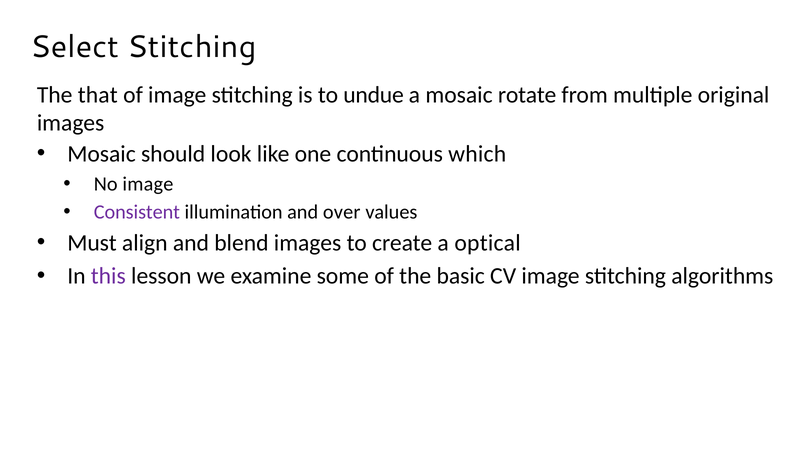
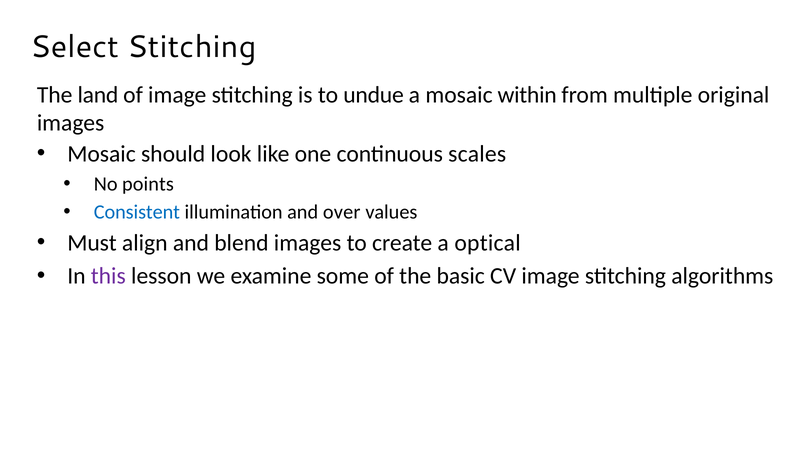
that: that -> land (98, 95)
rotate: rotate -> within (527, 95)
which: which -> scales (477, 154)
No image: image -> points (148, 184)
Consistent colour: purple -> blue (137, 212)
